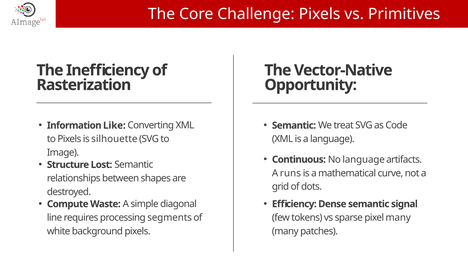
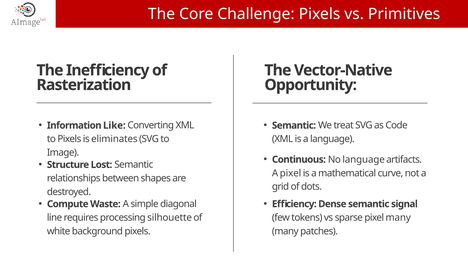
silhouette: silhouette -> eliminates (114, 139)
A runs: runs -> pixel (291, 173)
segments: segments -> silhouette (170, 218)
